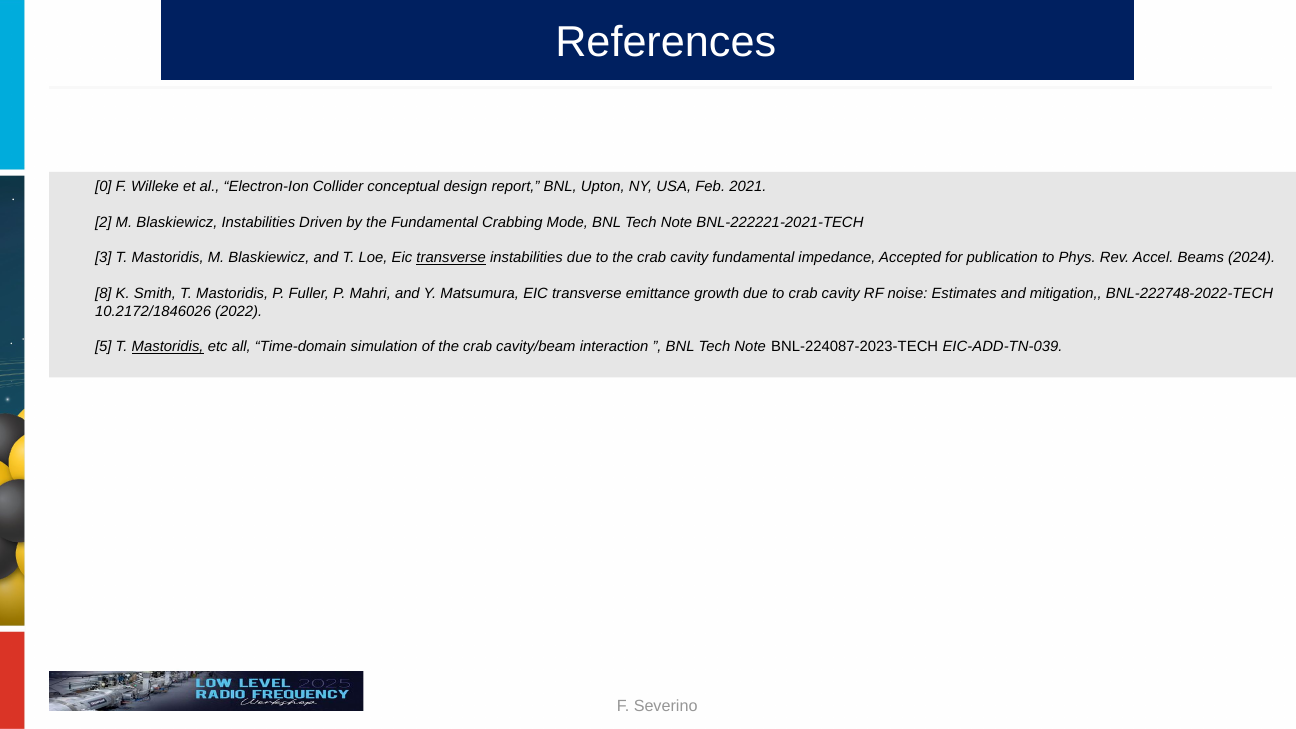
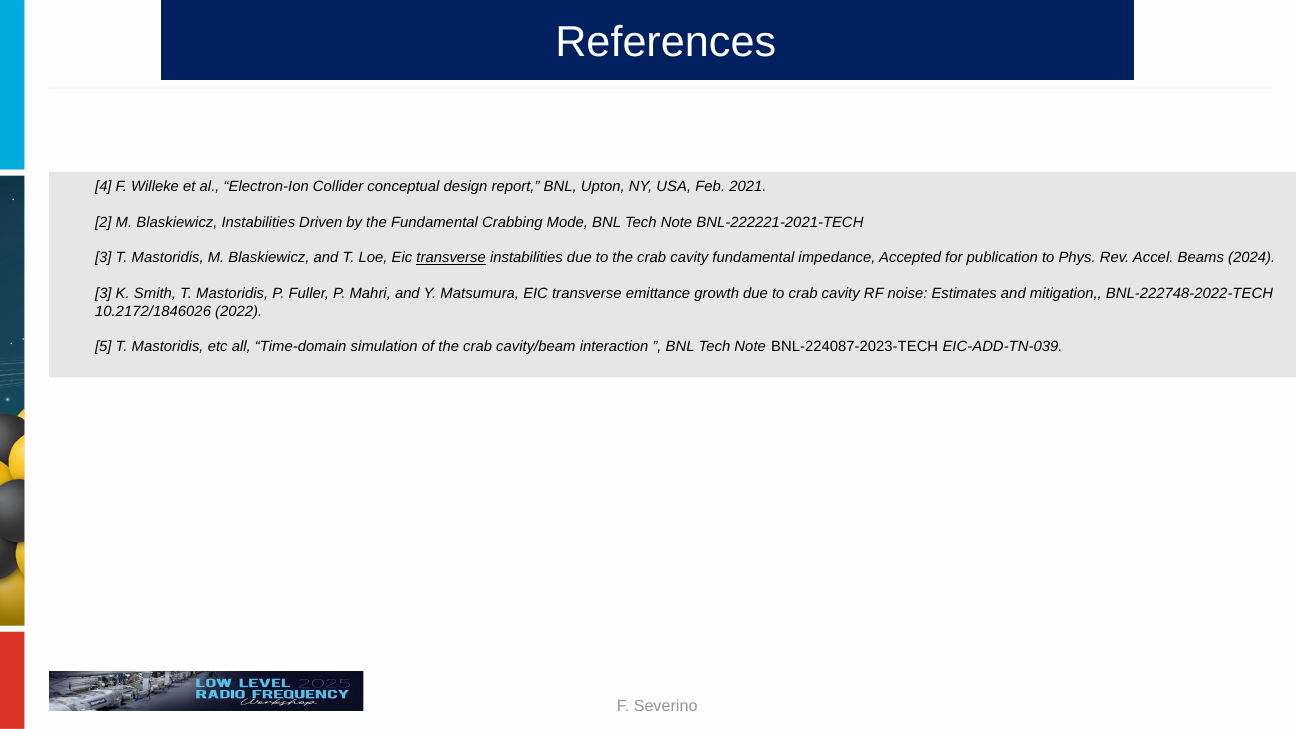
0: 0 -> 4 (103, 187)
8: 8 -> 3 (103, 294)
Mastoridis underline: present -> none (168, 347)
